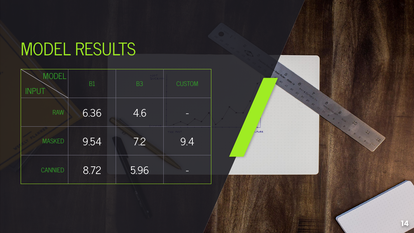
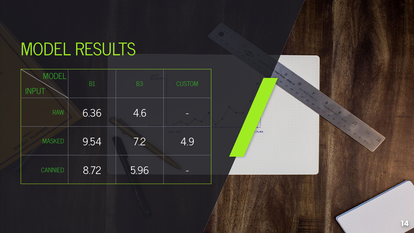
9.4: 9.4 -> 4.9 (187, 142)
